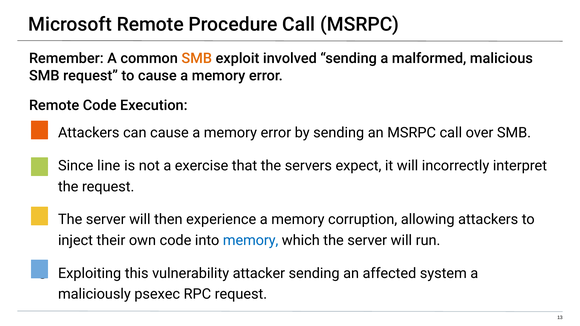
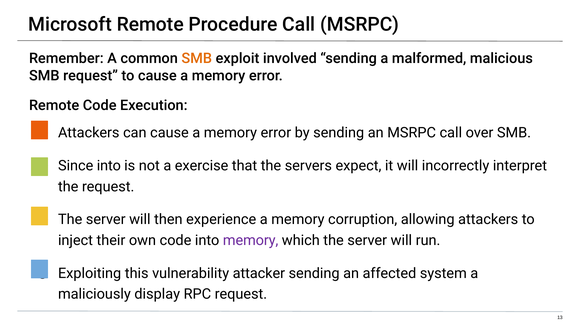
Since line: line -> into (109, 166)
memory colour: blue -> purple (251, 241)
psexec: psexec -> display (157, 294)
